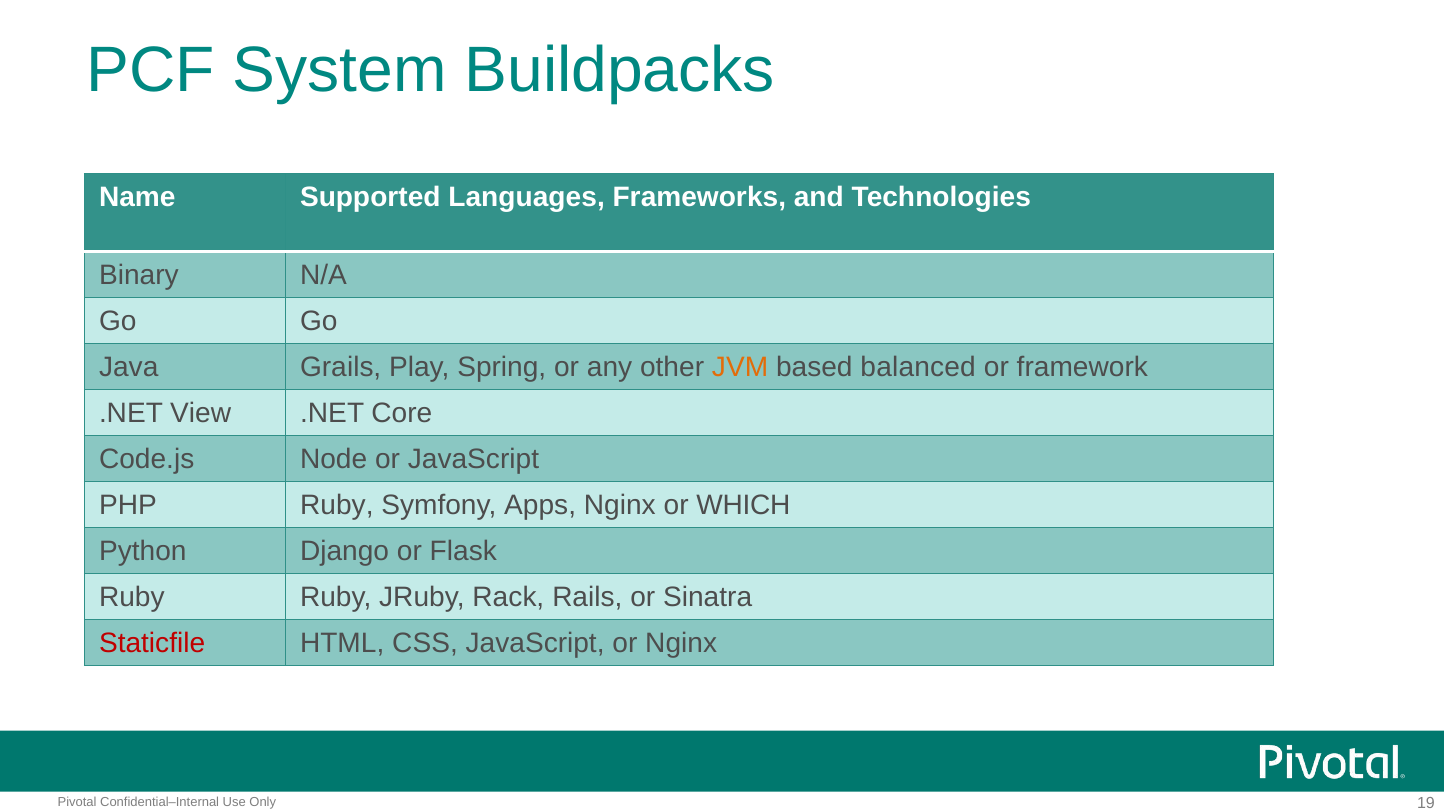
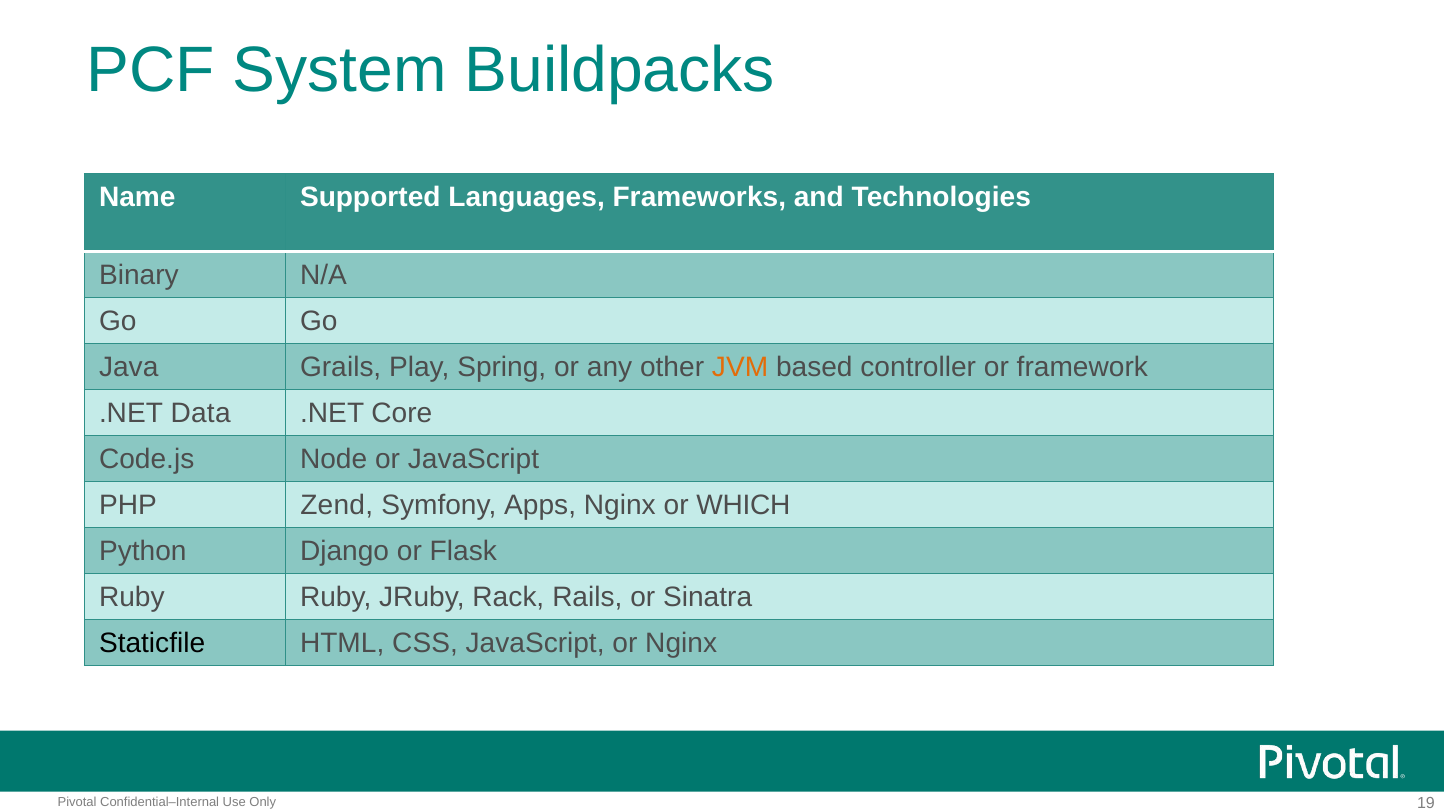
balanced: balanced -> controller (918, 367)
View: View -> Data (201, 413)
PHP Ruby: Ruby -> Zend (337, 505)
Staticfile colour: red -> black (152, 643)
